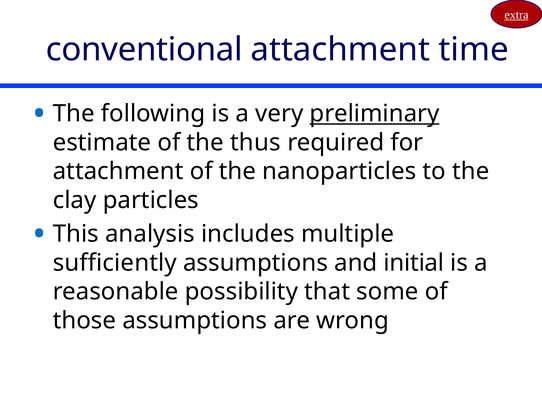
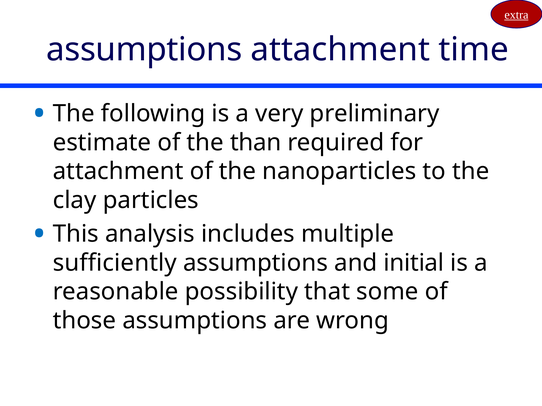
conventional: conventional -> assumptions (144, 50)
preliminary underline: present -> none (374, 114)
thus: thus -> than (256, 143)
